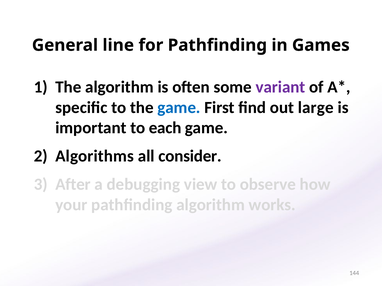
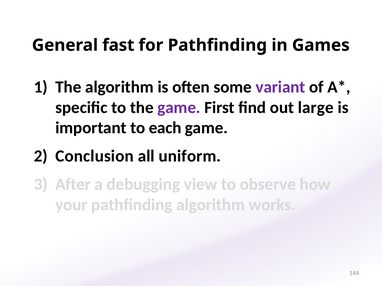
line: line -> fast (118, 45)
game colour: blue -> purple (179, 108)
Algorithms: Algorithms -> Conclusion (95, 156)
consider: consider -> uniform (190, 156)
